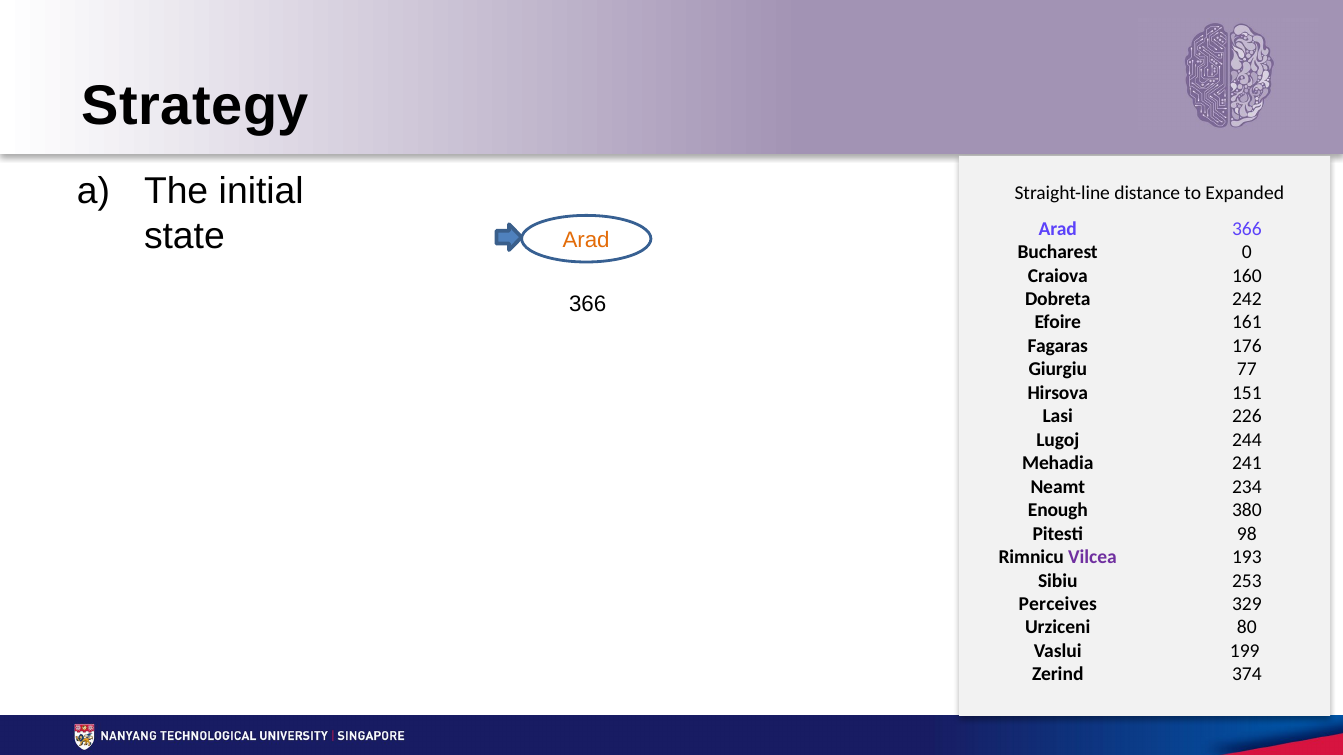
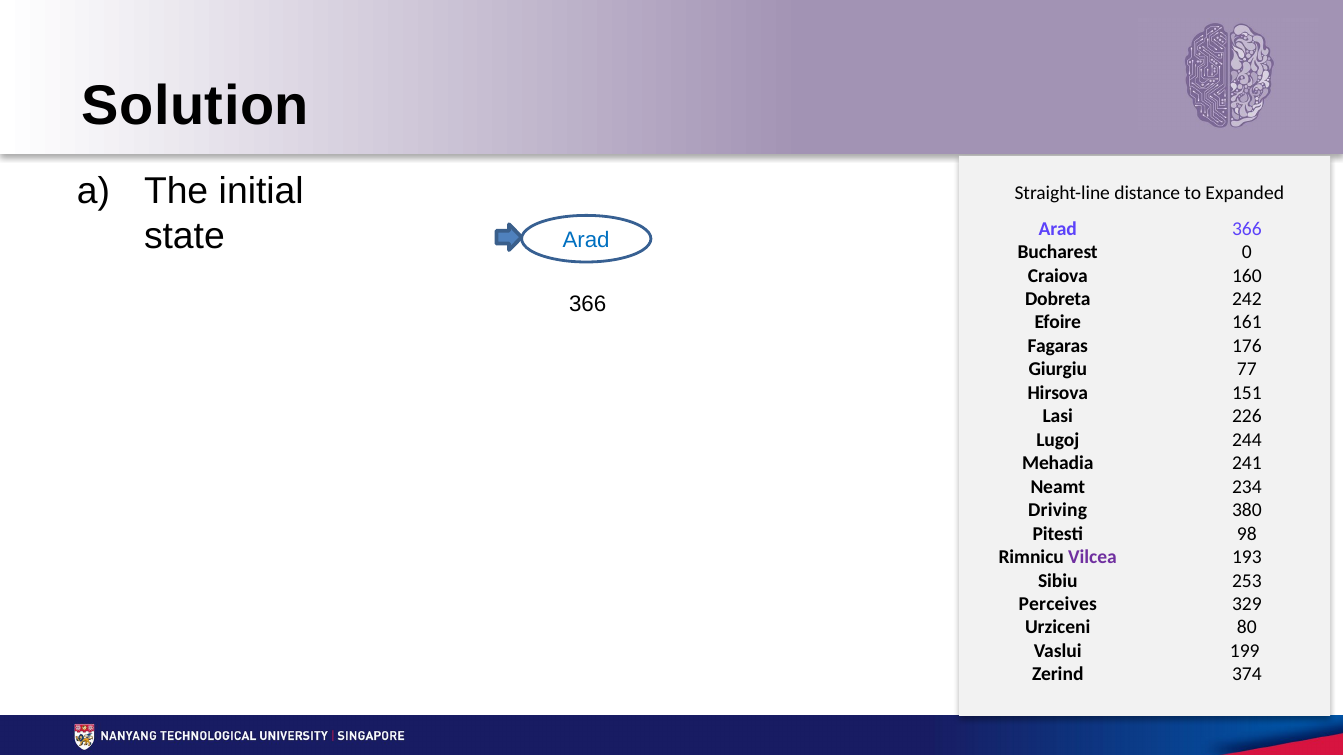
Strategy: Strategy -> Solution (195, 106)
Arad colour: orange -> blue (586, 240)
Enough: Enough -> Driving (1058, 510)
